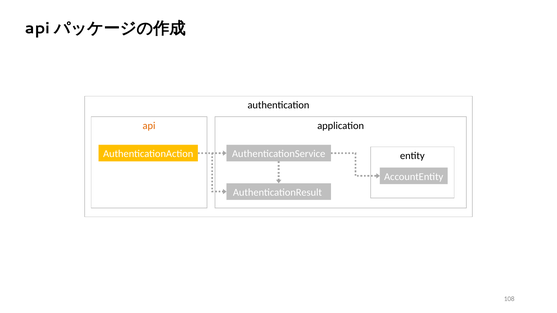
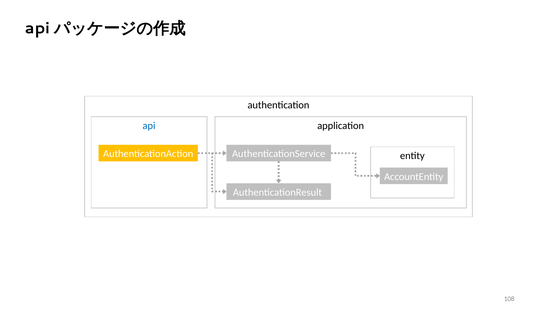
api colour: orange -> blue (149, 126)
